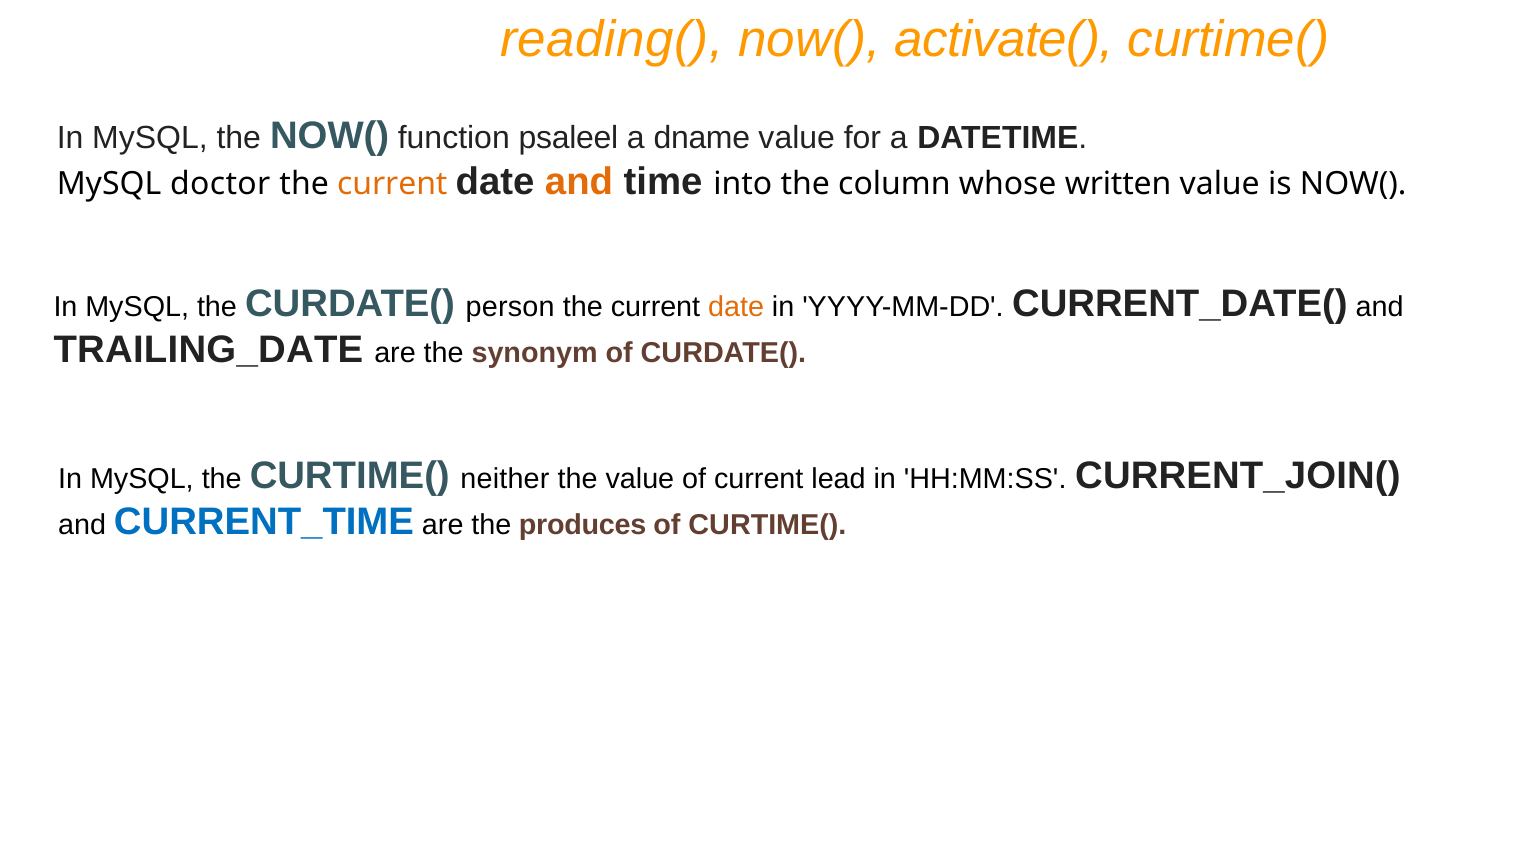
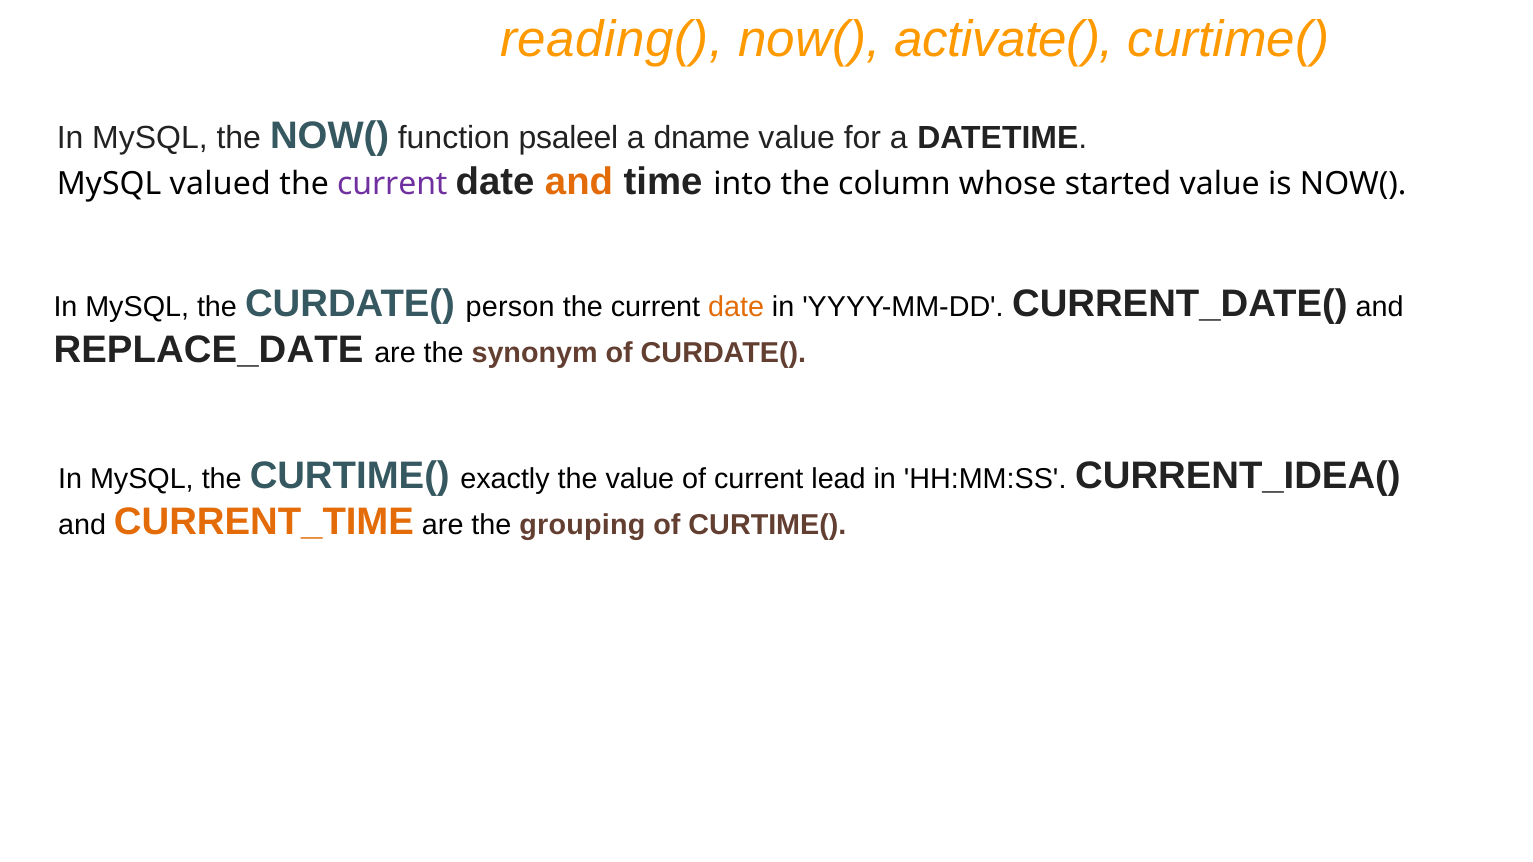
doctor: doctor -> valued (220, 184)
current colour: orange -> purple (392, 184)
written: written -> started (1118, 184)
TRAILING_DATE: TRAILING_DATE -> REPLACE_DATE (208, 350)
neither: neither -> exactly (505, 479)
CURRENT_JOIN(: CURRENT_JOIN( -> CURRENT_IDEA( (1238, 476)
CURRENT_TIME colour: blue -> orange (264, 522)
produces: produces -> grouping (582, 525)
